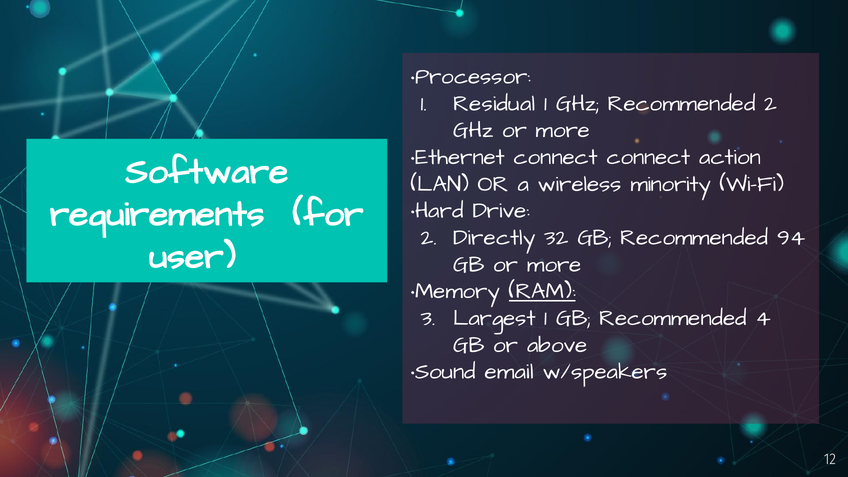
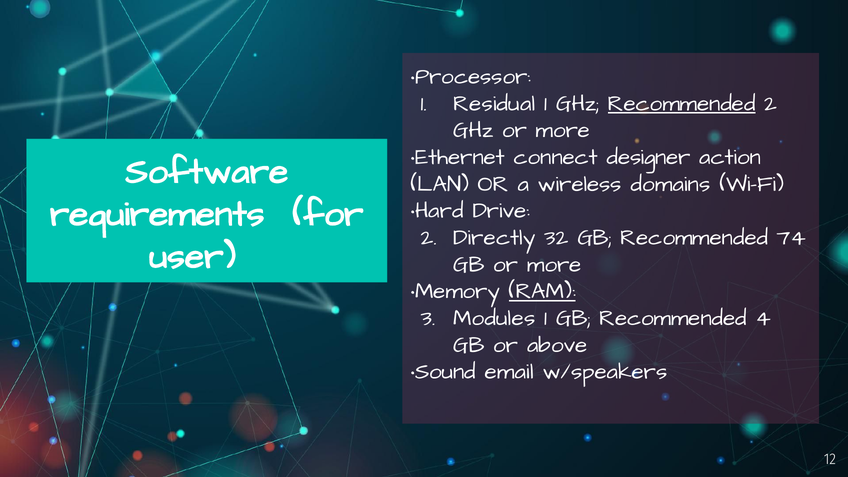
Recommended underline: none -> present (682, 103)
connect connect: connect -> designer (649, 157)
minority: minority -> domains (670, 184)
94: 94 -> 74 (791, 237)
Largest: Largest -> Modules (494, 318)
